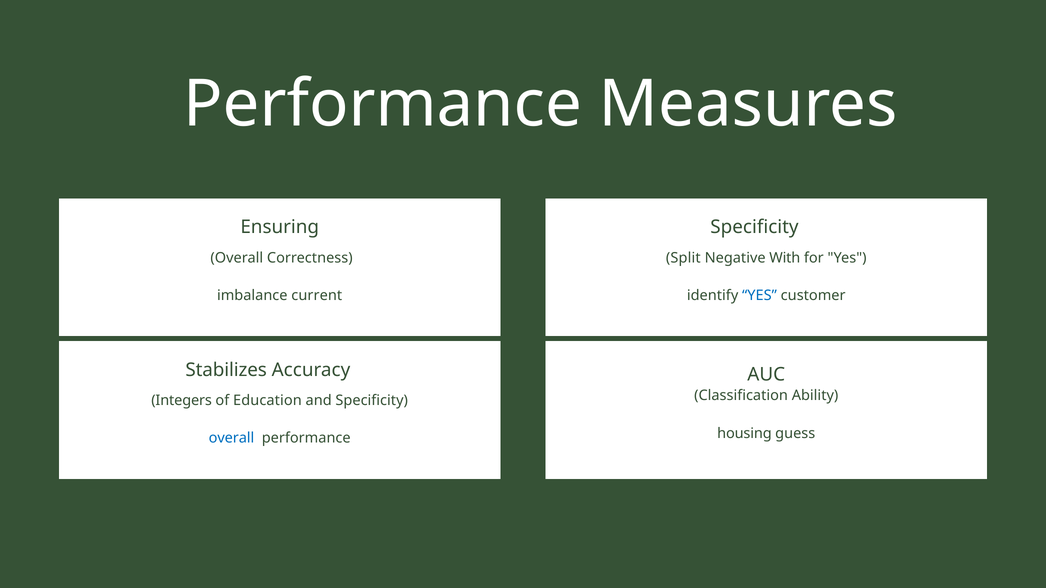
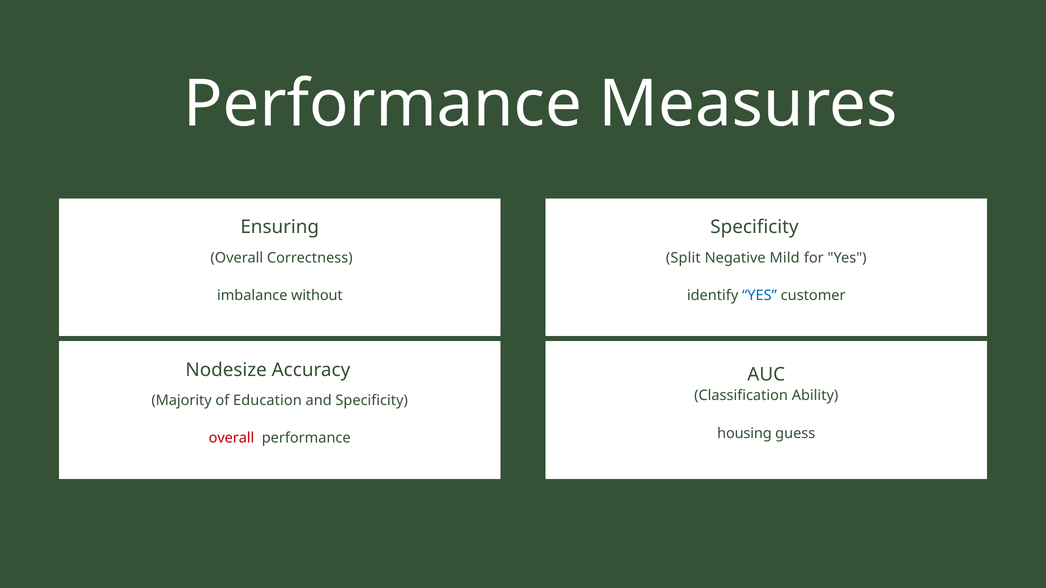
With: With -> Mild (785, 258)
current: current -> without (317, 296)
Stabilizes: Stabilizes -> Nodesize (226, 370)
Integers: Integers -> Majority (182, 401)
overall colour: blue -> red (232, 438)
